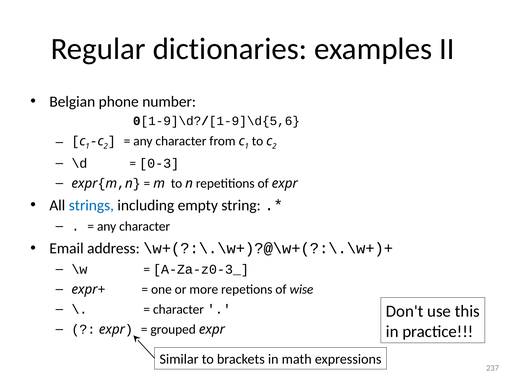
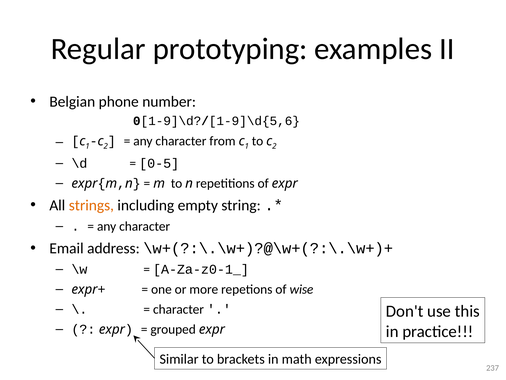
dictionaries: dictionaries -> prototyping (230, 49)
0-3: 0-3 -> 0-5 (159, 163)
strings colour: blue -> orange (91, 205)
A-Za-z0-3_: A-Za-z0-3_ -> A-Za-z0-1_ (201, 269)
